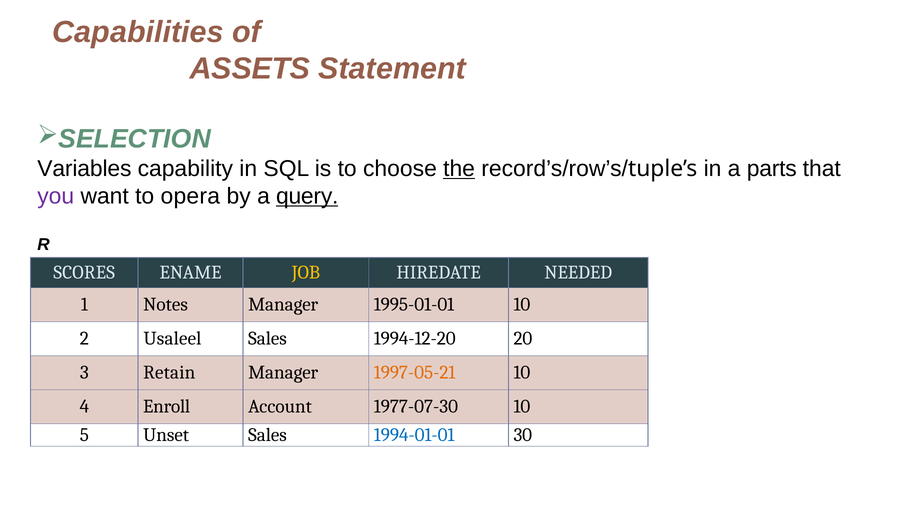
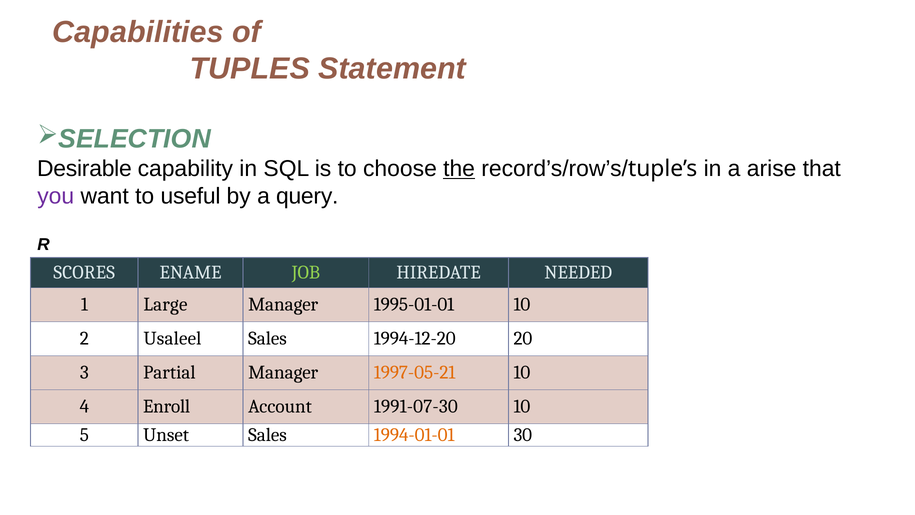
ASSETS: ASSETS -> TUPLES (250, 69)
Variables: Variables -> Desirable (84, 169)
parts: parts -> arise (772, 169)
opera: opera -> useful (191, 196)
query underline: present -> none (307, 196)
JOB colour: yellow -> light green (306, 272)
Notes: Notes -> Large (165, 304)
Retain: Retain -> Partial (169, 372)
1977-07-30: 1977-07-30 -> 1991-07-30 (416, 406)
1994-01-01 colour: blue -> orange (414, 435)
